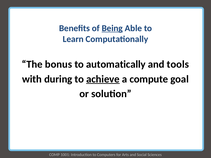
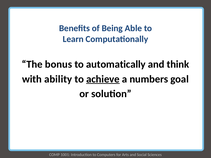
Being underline: present -> none (112, 28)
tools: tools -> think (178, 64)
during: during -> ability (58, 79)
compute: compute -> numbers (149, 79)
